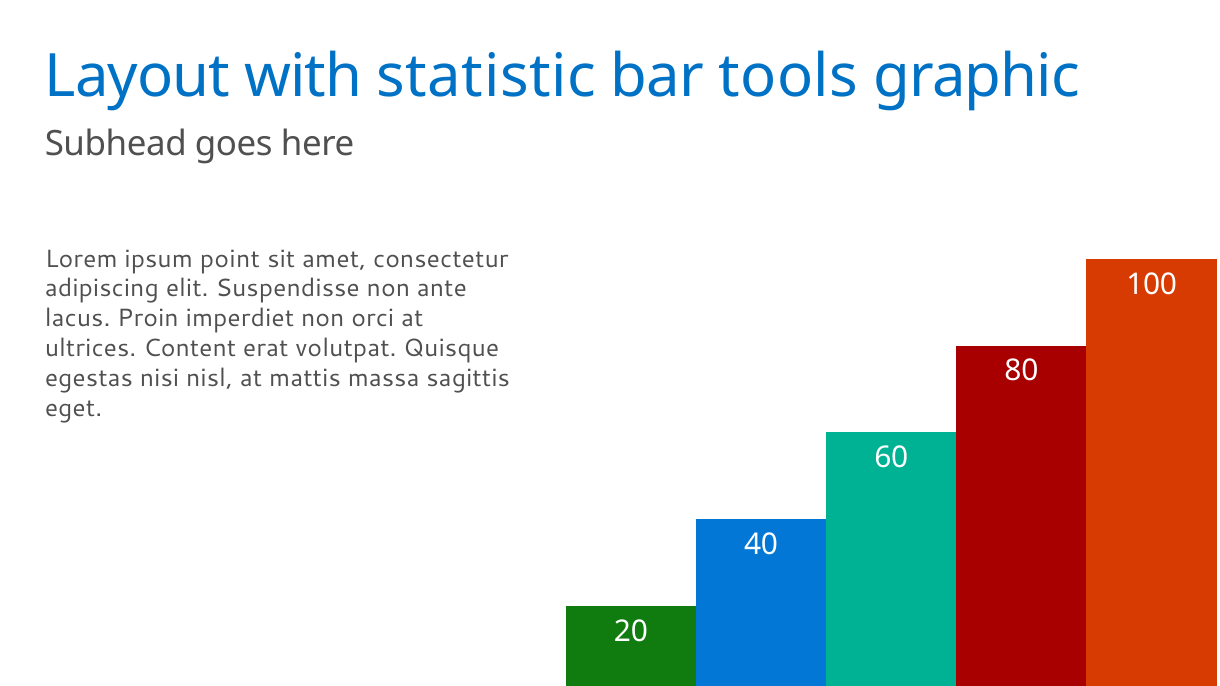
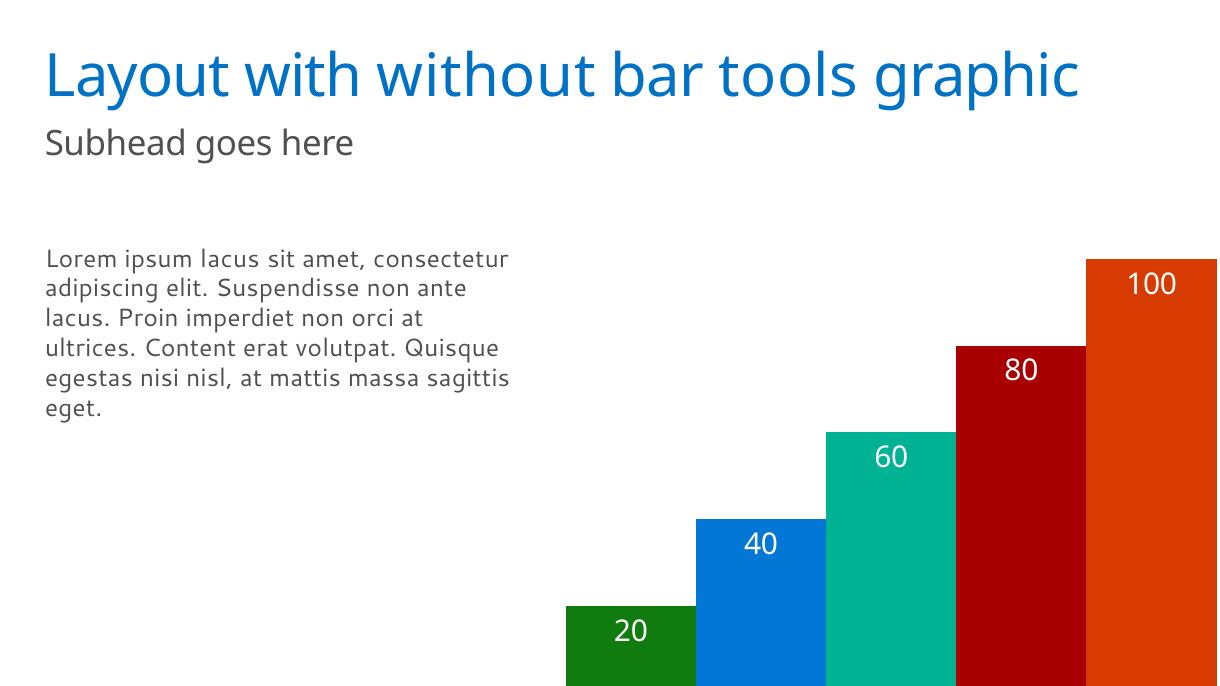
statistic: statistic -> without (486, 77)
ipsum point: point -> lacus (230, 259)
